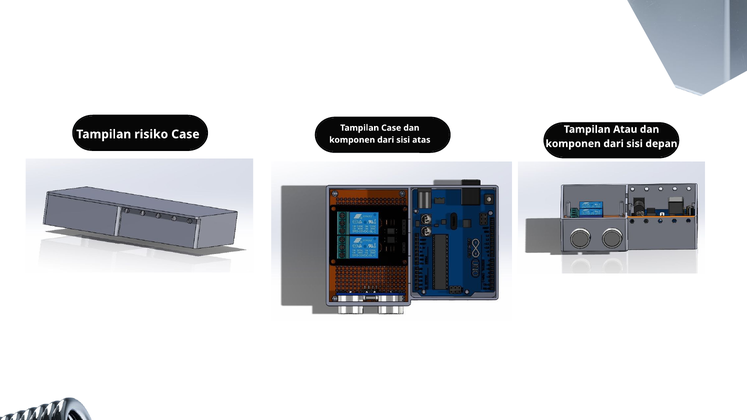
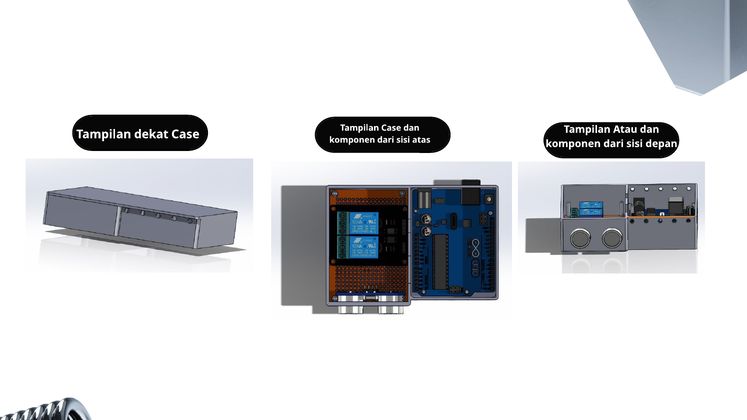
risiko: risiko -> dekat (151, 134)
